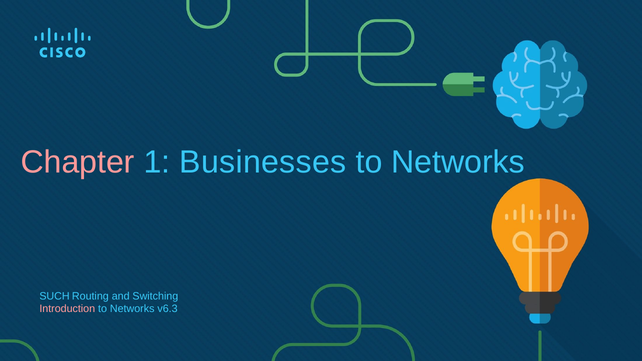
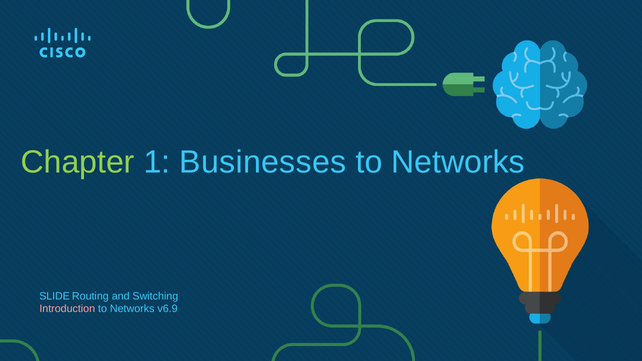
Chapter colour: pink -> light green (78, 162)
SUCH: SUCH -> SLIDE (55, 296)
v6.3: v6.3 -> v6.9 (168, 309)
